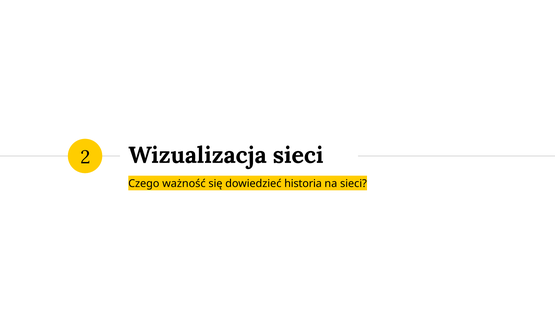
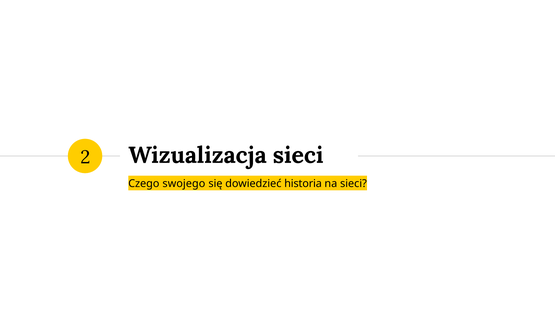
ważność: ważność -> swojego (184, 184)
